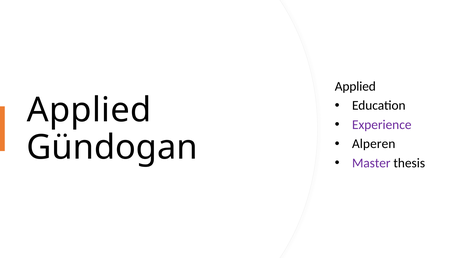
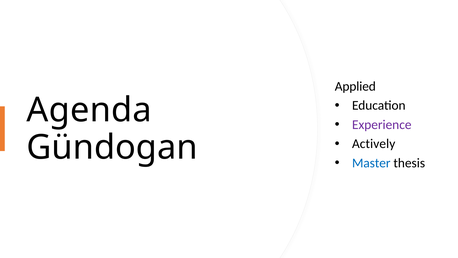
Applied: Applied -> Agenda (89, 110)
Alperen: Alperen -> Actively (374, 144)
Master colour: purple -> blue (371, 163)
